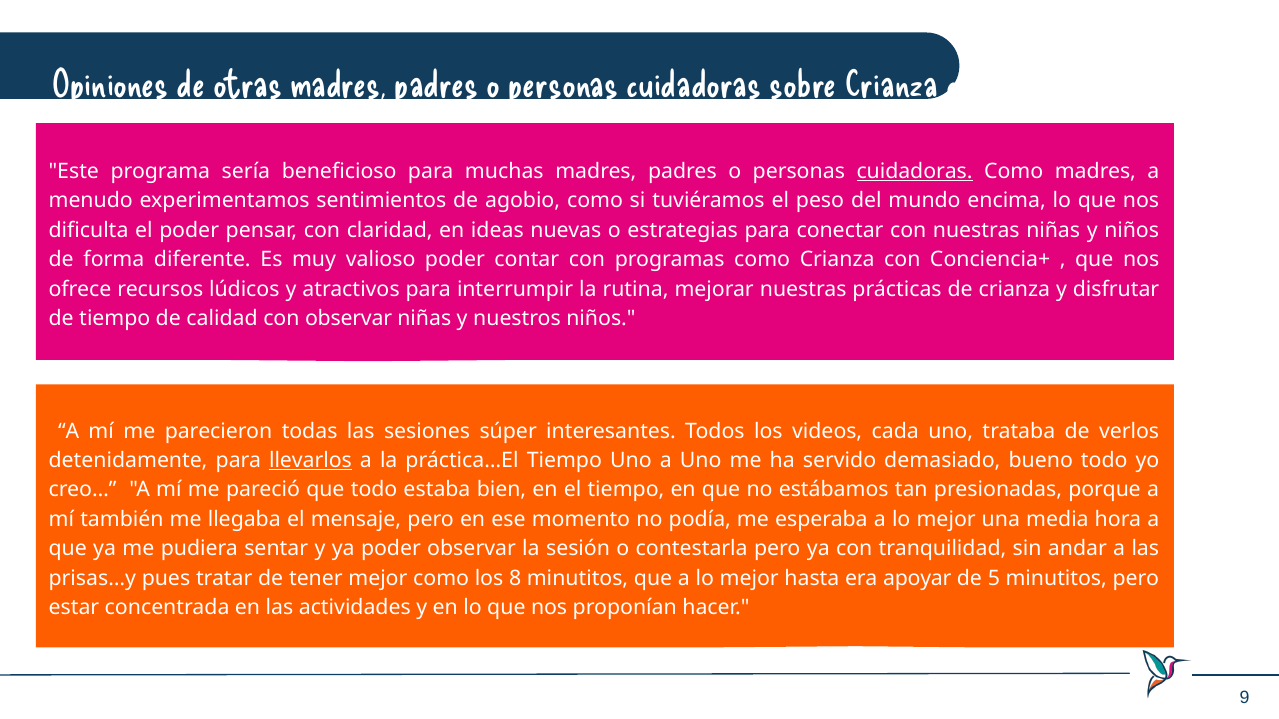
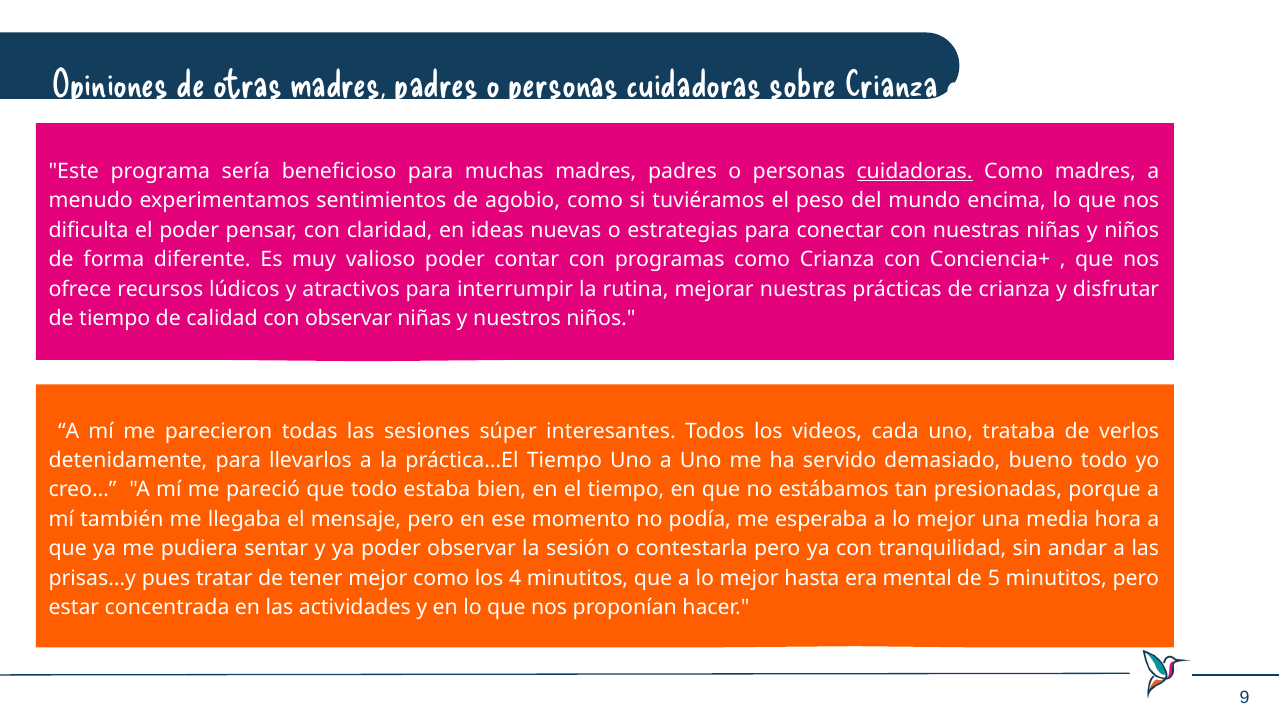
llevarlos underline: present -> none (310, 461)
8: 8 -> 4 (515, 578)
apoyar: apoyar -> mental (917, 578)
